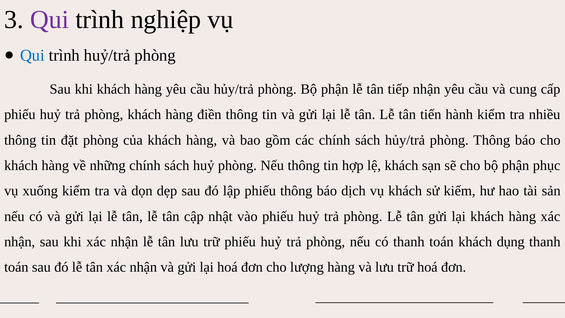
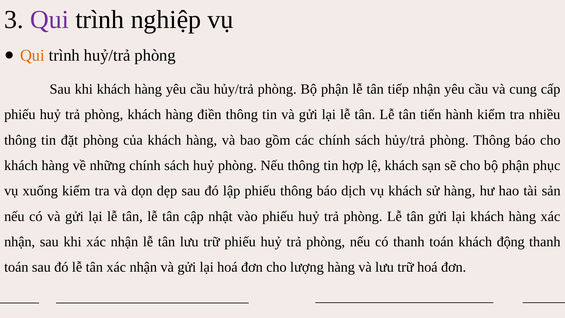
Qui colour: blue -> orange (32, 55)
sử kiếm: kiếm -> hàng (460, 191)
dụng: dụng -> động (511, 242)
